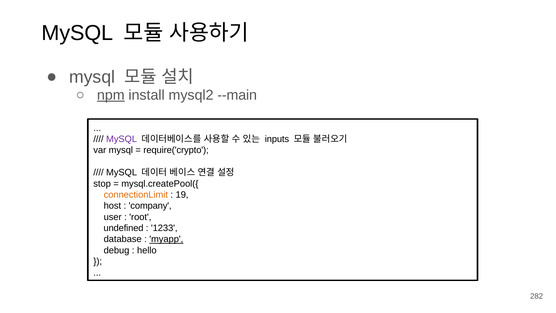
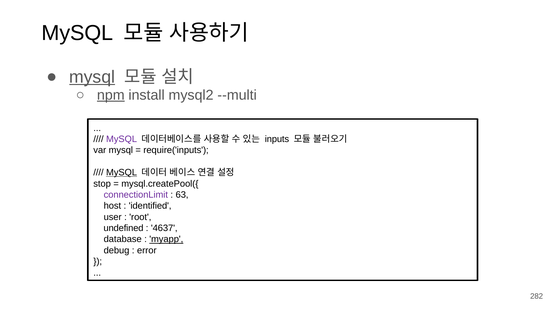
mysql underline: none -> present (92, 77)
--main: --main -> --multi (237, 95)
require('crypto: require('crypto -> require('inputs (176, 150)
MySQL underline: none -> present (122, 172)
connectionLimit colour: orange -> purple (136, 195)
19: 19 -> 63 (182, 195)
company: company -> identified (150, 206)
1233: 1233 -> 4637 (164, 228)
hello: hello -> error (147, 250)
